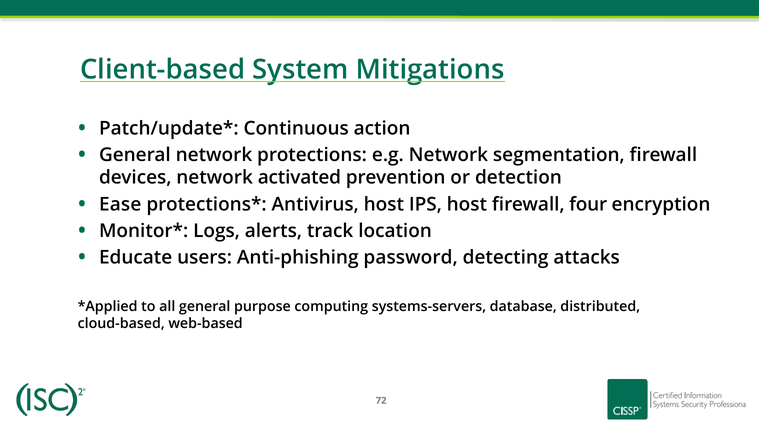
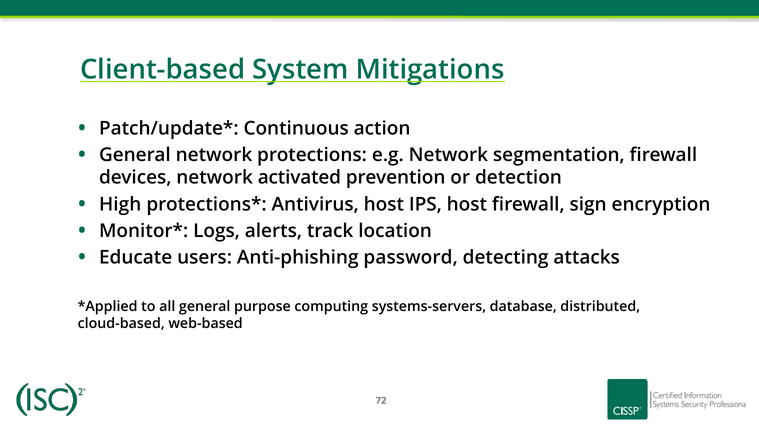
Ease: Ease -> High (120, 204)
four: four -> sign (588, 204)
